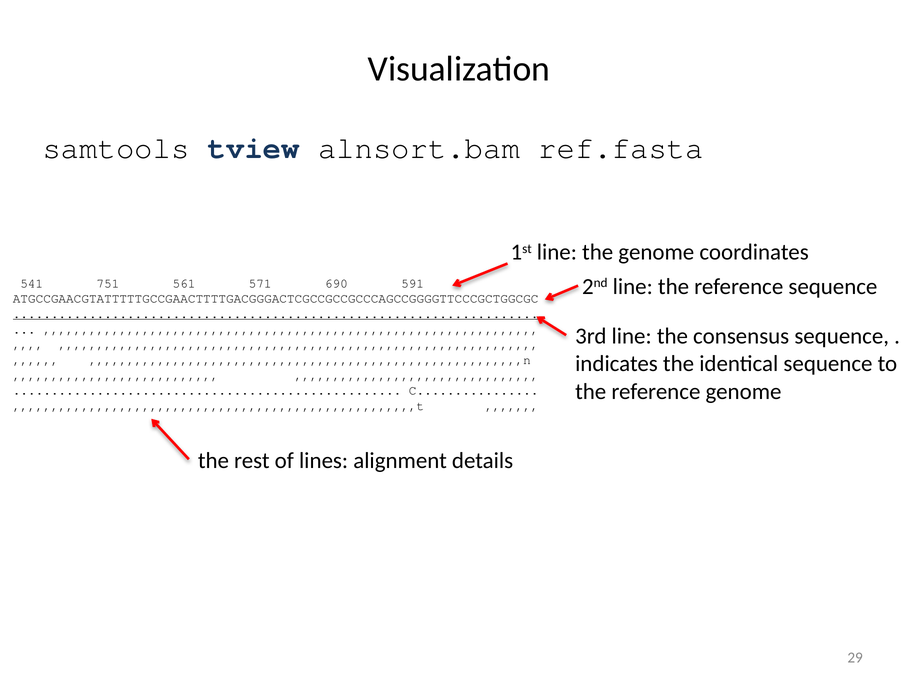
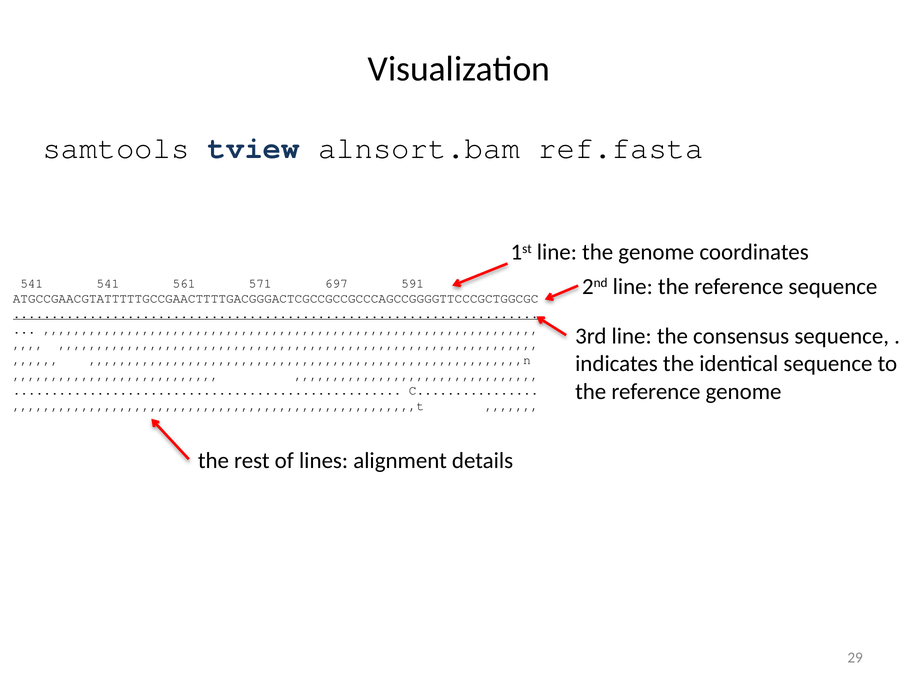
541 751: 751 -> 541 (108, 283)
690: 690 -> 697 (336, 283)
